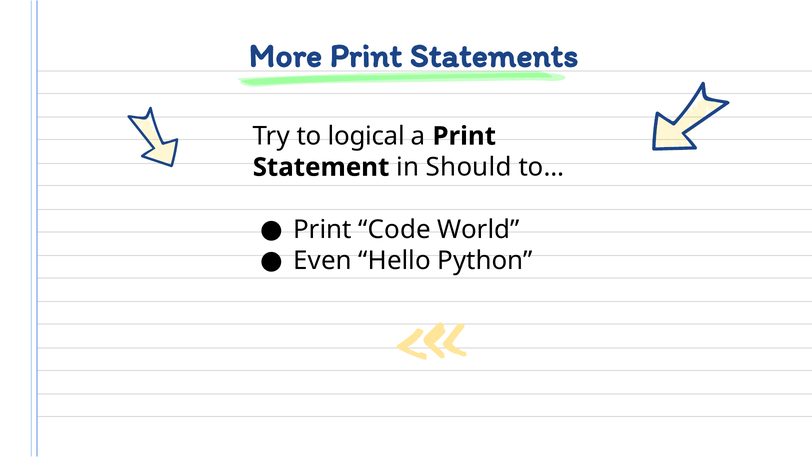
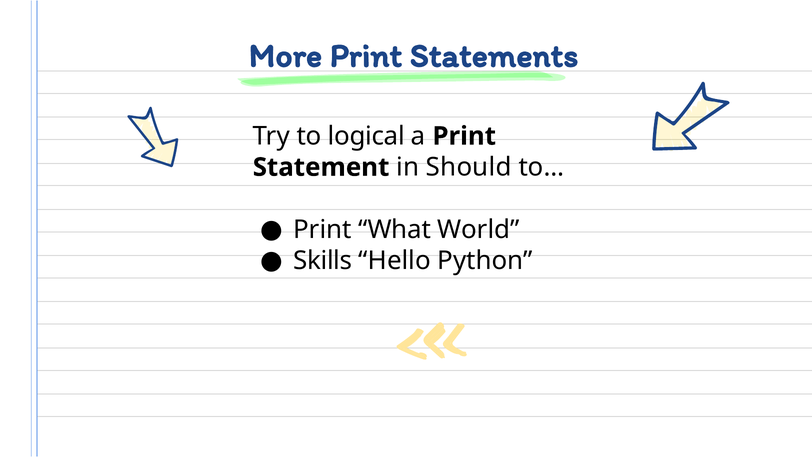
Code: Code -> What (395, 229)
Even: Even -> Skills (323, 261)
